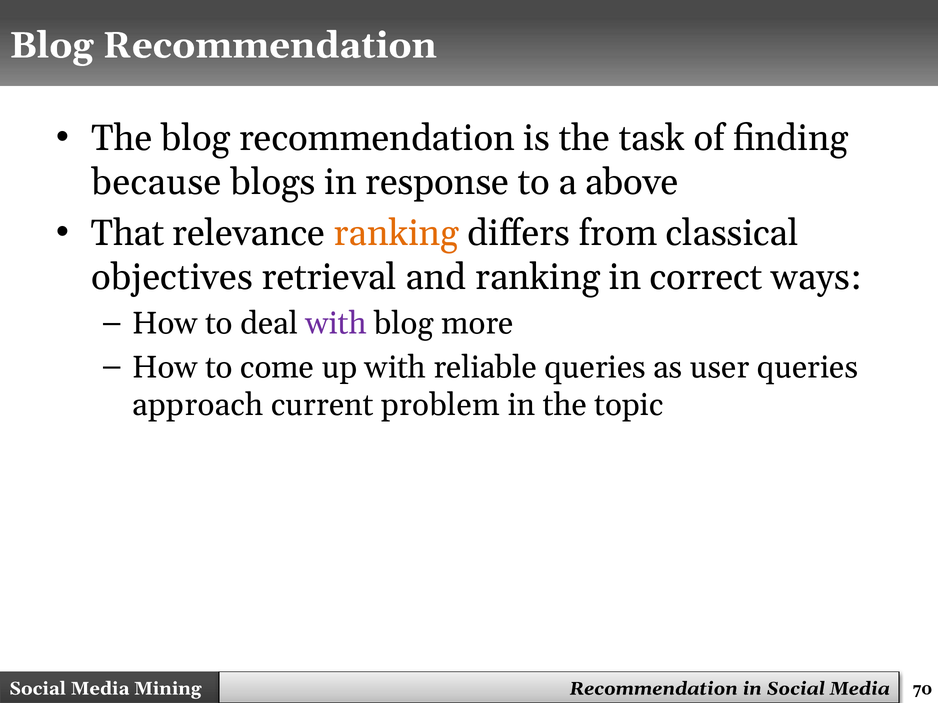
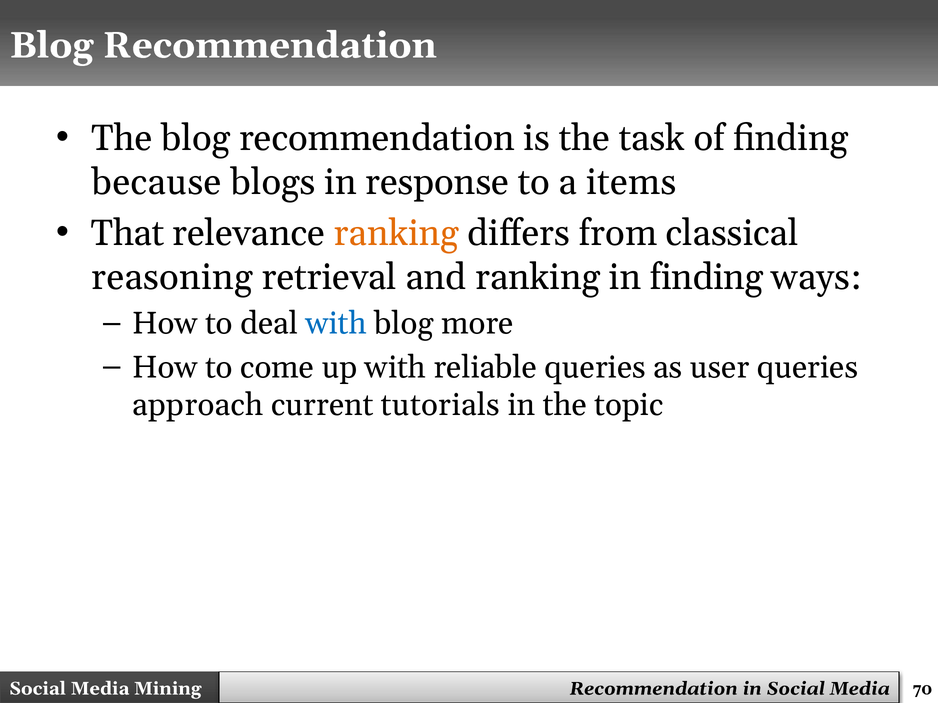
above: above -> items (631, 182)
objectives: objectives -> reasoning (172, 277)
in correct: correct -> finding (706, 277)
with colour: purple -> blue (336, 324)
problem: problem -> tutorials (440, 405)
